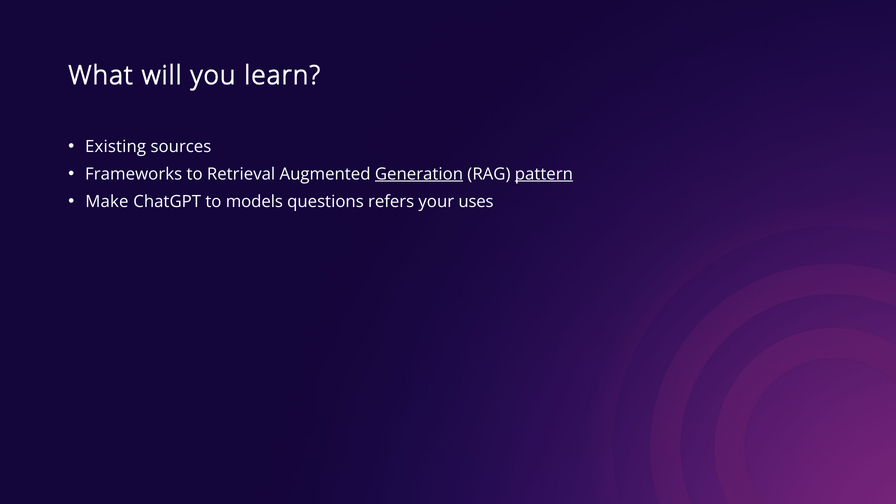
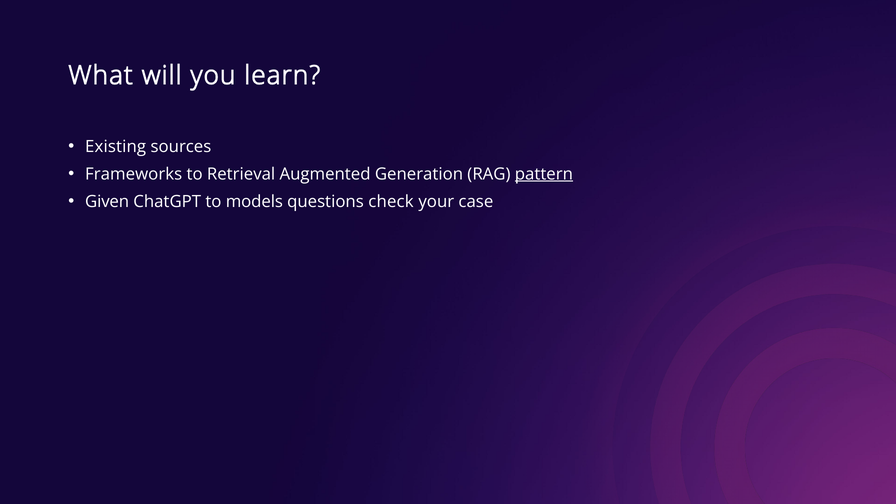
Generation underline: present -> none (419, 174)
Make: Make -> Given (107, 201)
refers: refers -> check (391, 201)
uses: uses -> case (476, 201)
